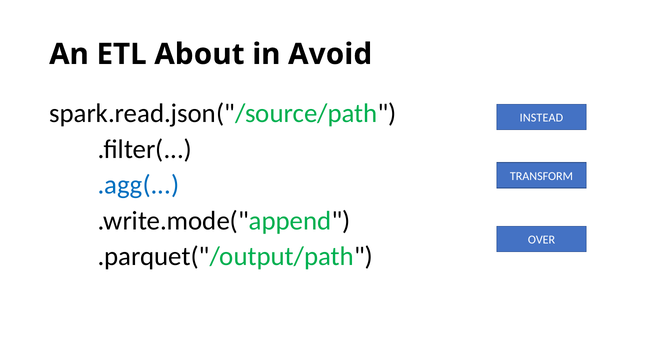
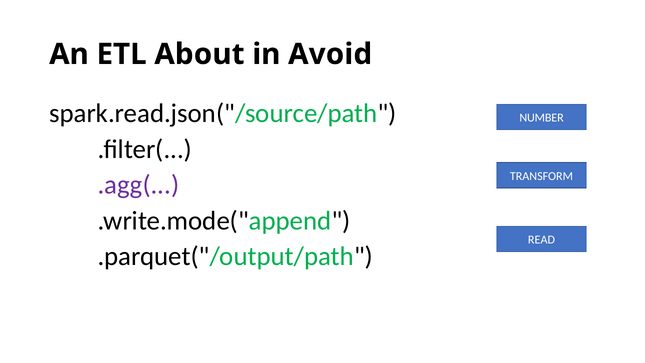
INSTEAD: INSTEAD -> NUMBER (542, 118)
.agg( colour: blue -> purple (138, 185)
OVER: OVER -> READ (541, 240)
